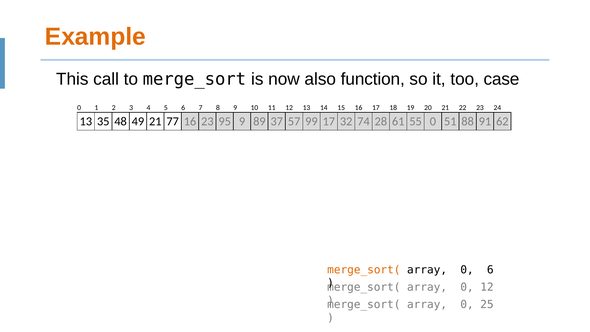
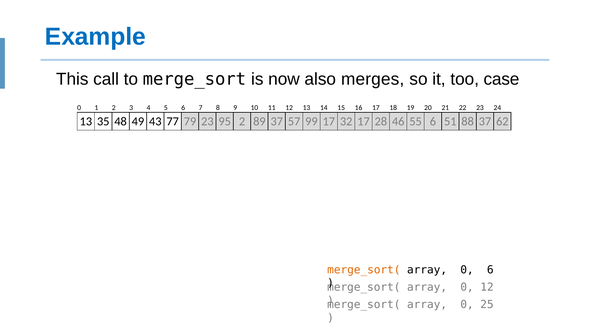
Example colour: orange -> blue (95, 37)
function: function -> merges (373, 79)
49 21: 21 -> 43 (155, 121)
77 16: 16 -> 79 (190, 121)
95 9: 9 -> 2 (242, 121)
32 74: 74 -> 17 (364, 121)
61: 61 -> 46 (398, 121)
55 0: 0 -> 6 (433, 121)
88 91: 91 -> 37 (485, 121)
